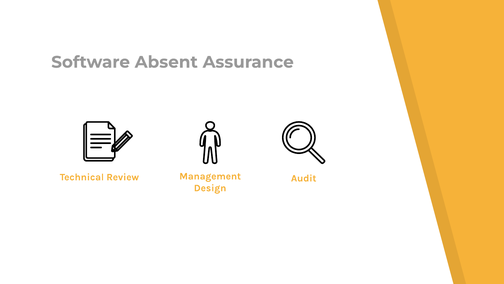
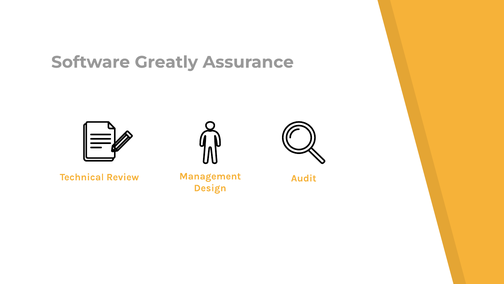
Absent: Absent -> Greatly (166, 62)
